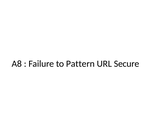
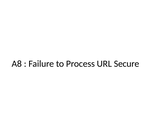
Pattern: Pattern -> Process (80, 63)
